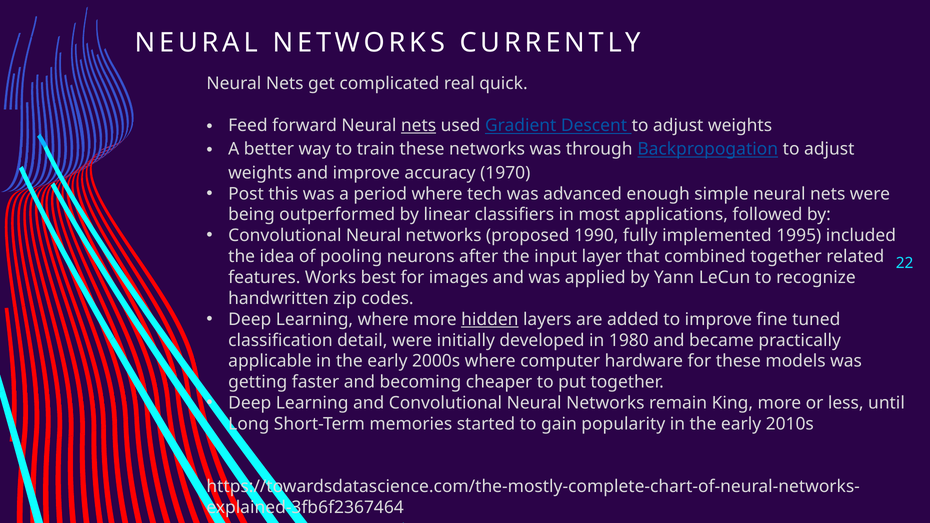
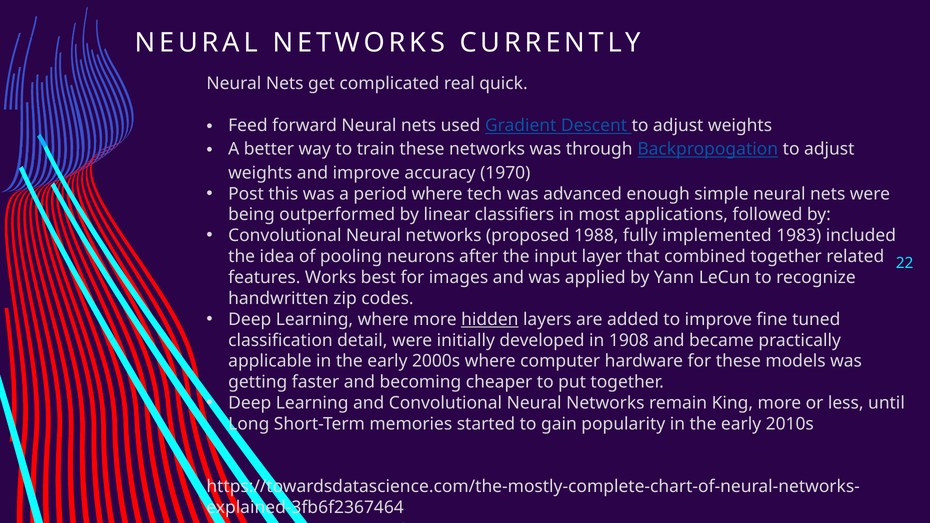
nets underline: present -> none (419, 125)
1990: 1990 -> 1988 (596, 236)
1995: 1995 -> 1983 (799, 236)
1980: 1980 -> 1908 (629, 340)
